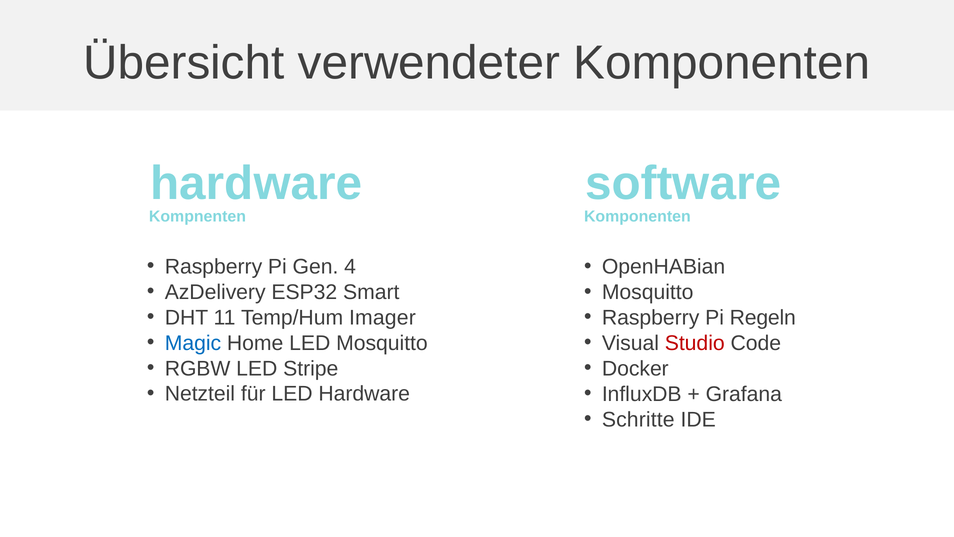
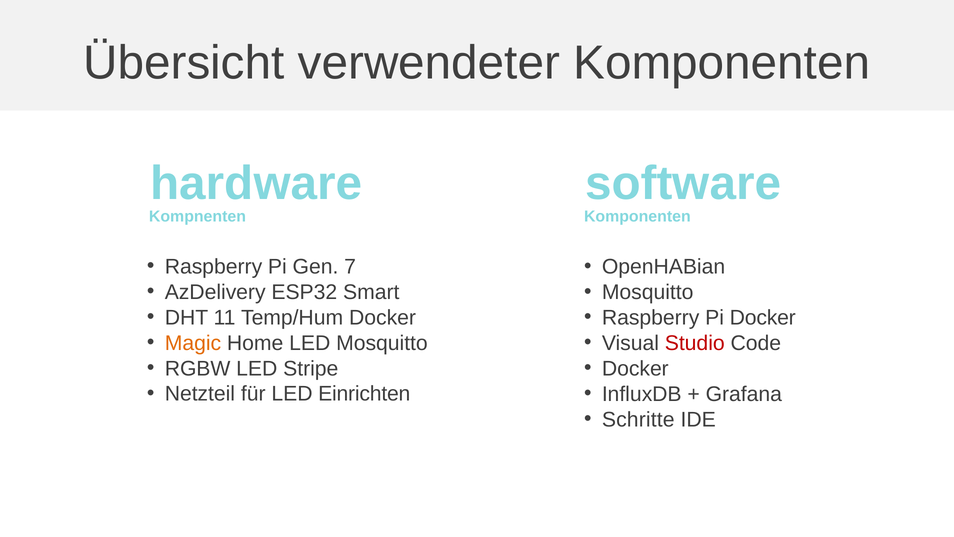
4: 4 -> 7 (350, 267)
Temp/Hum Imager: Imager -> Docker (383, 317)
Pi Regeln: Regeln -> Docker (763, 318)
Magic colour: blue -> orange (193, 343)
LED Hardware: Hardware -> Einrichten (364, 394)
